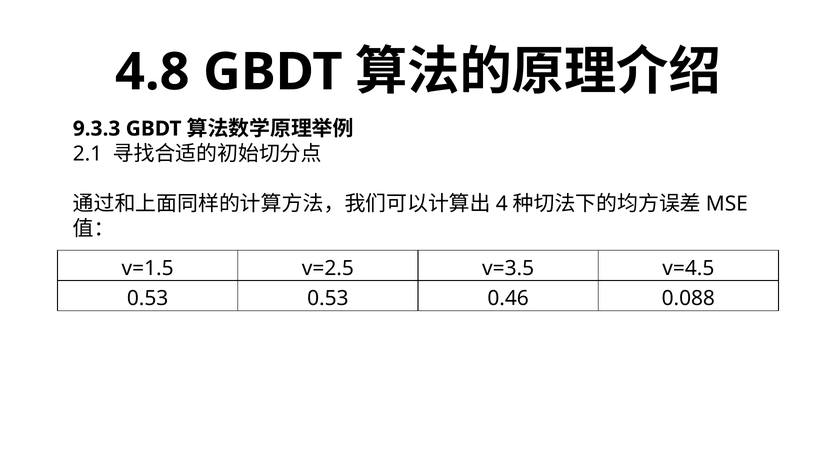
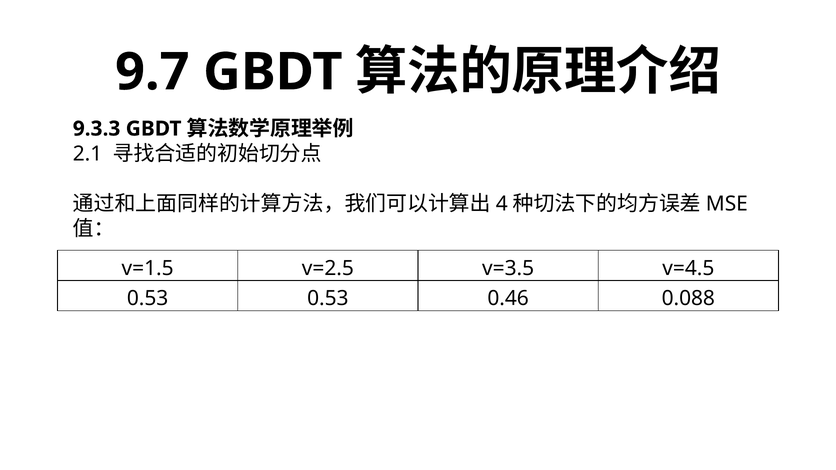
4.8: 4.8 -> 9.7 (152, 72)
